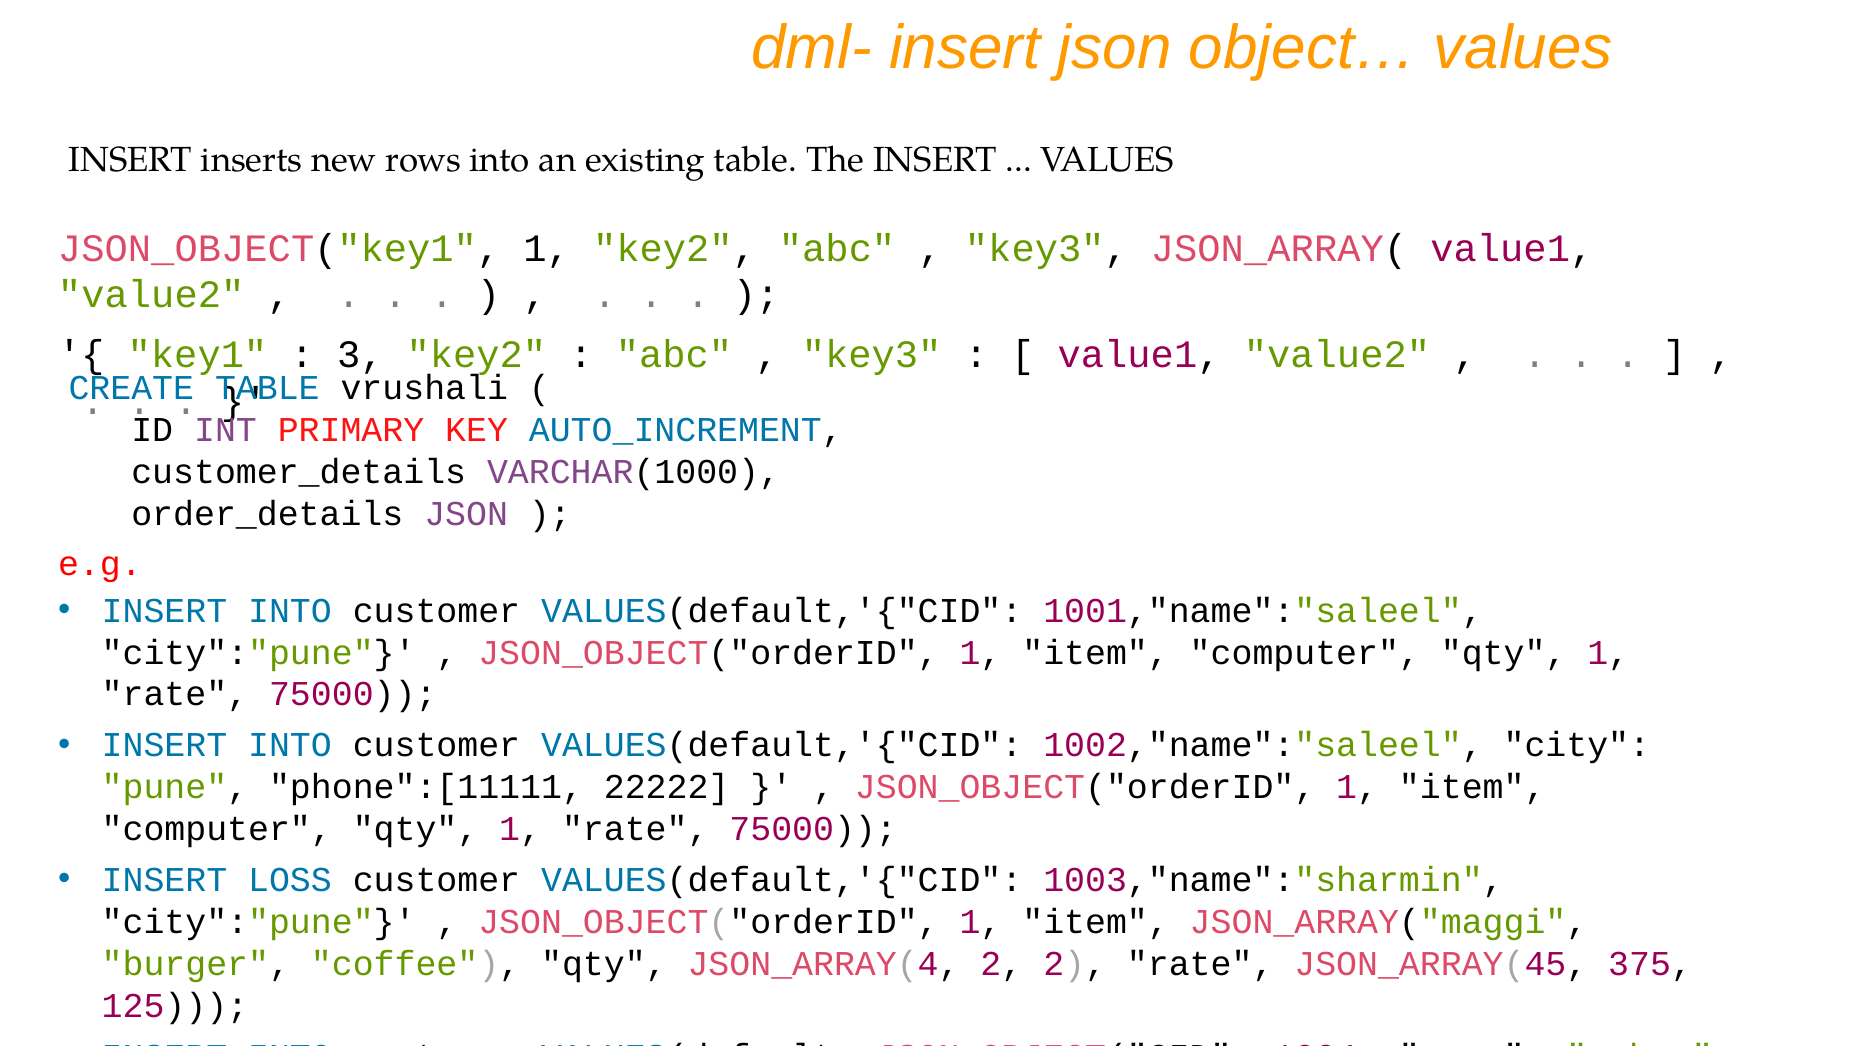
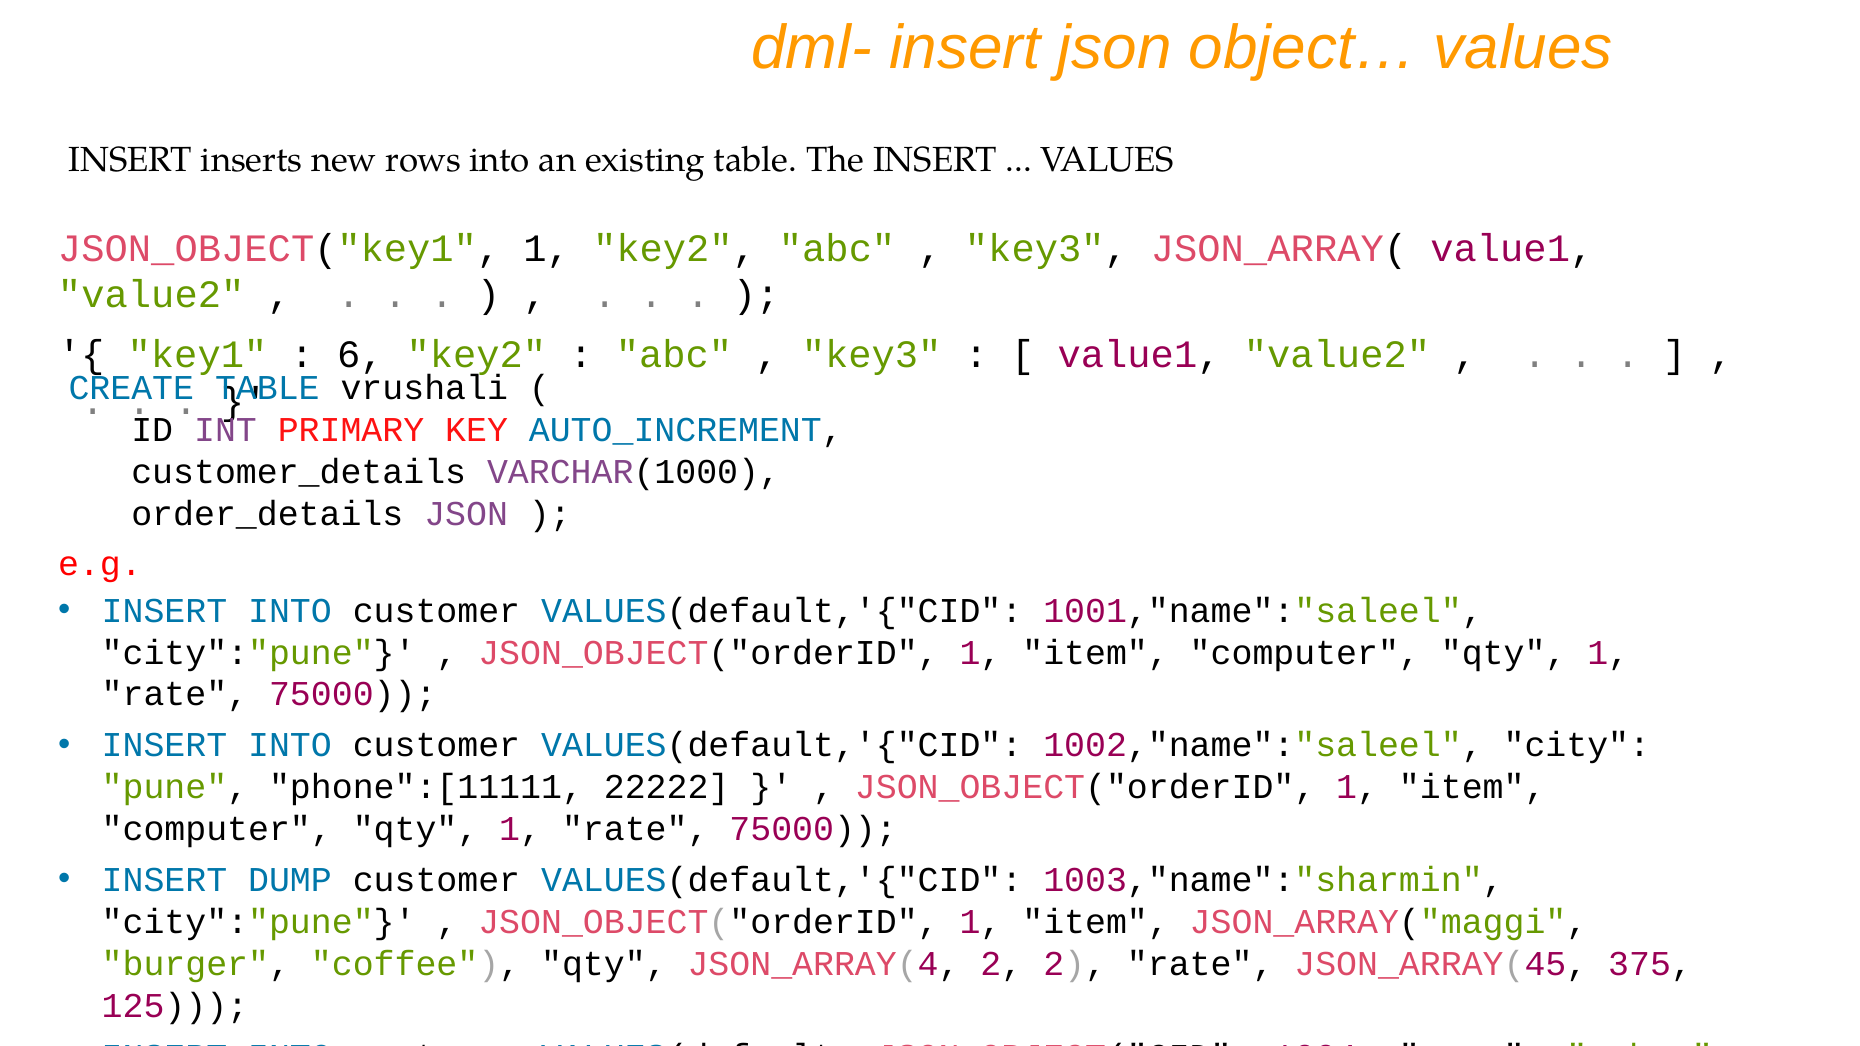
3: 3 -> 6 (360, 355)
LOSS: LOSS -> DUMP (290, 880)
